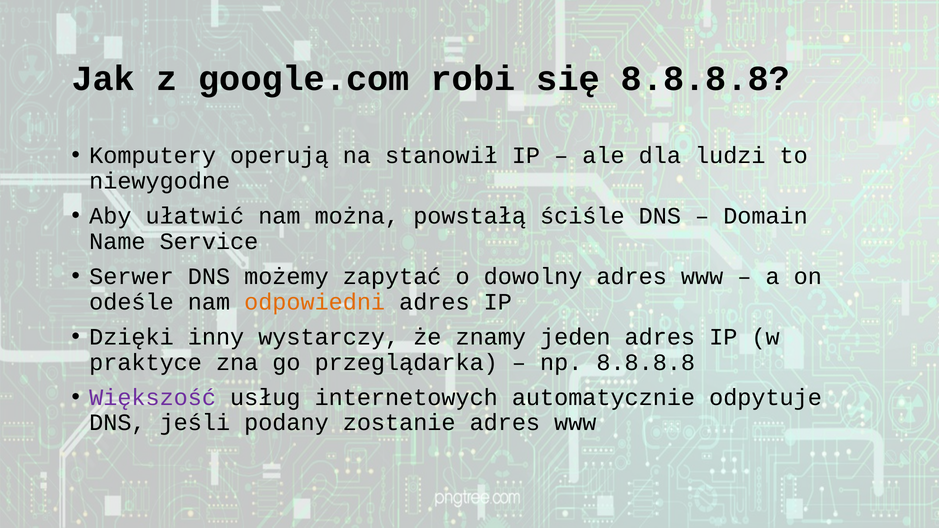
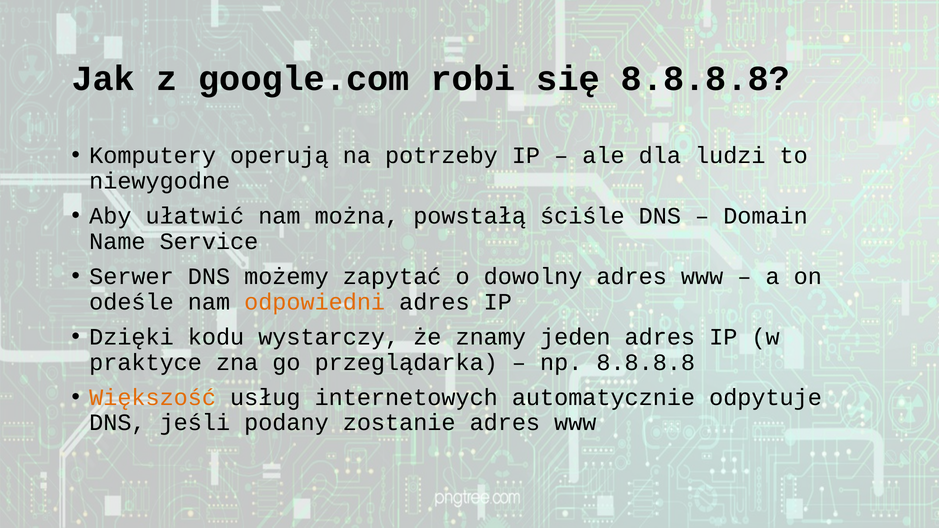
stanowił: stanowił -> potrzeby (441, 156)
inny: inny -> kodu (216, 337)
Większość colour: purple -> orange (153, 398)
